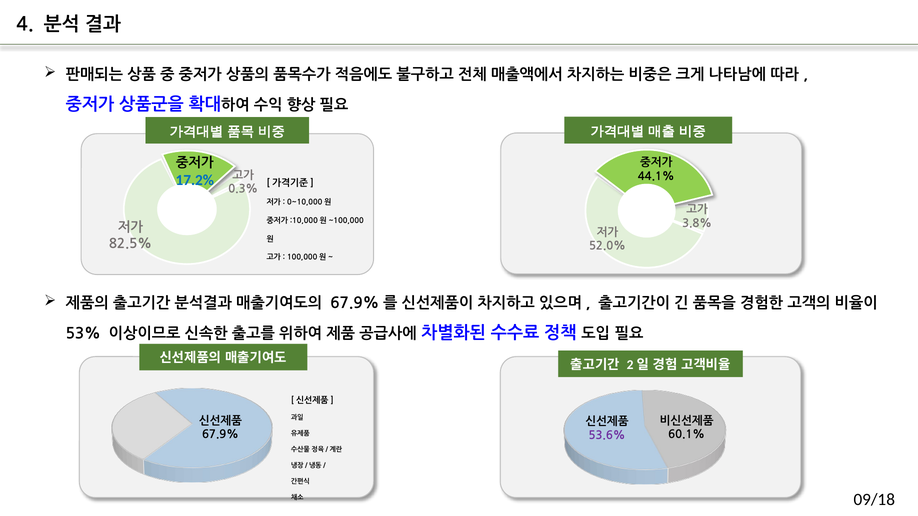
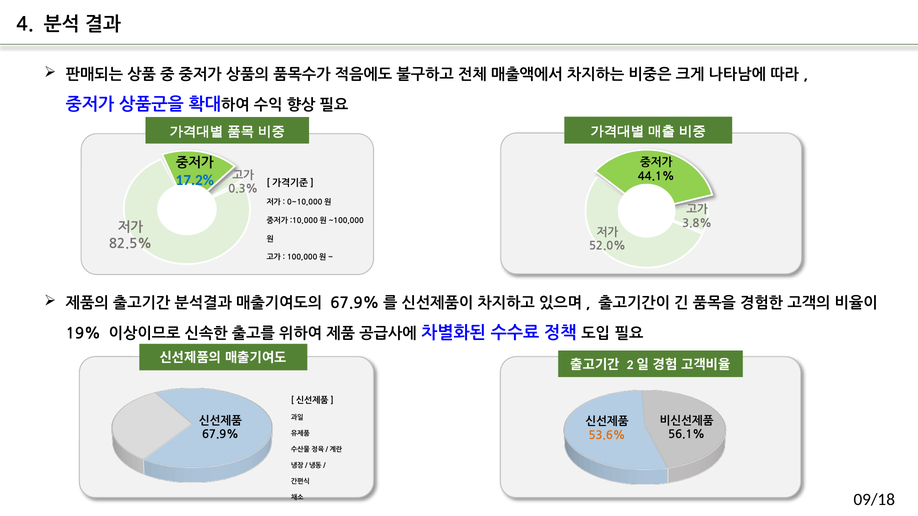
53%: 53% -> 19% (83, 334)
60.1%: 60.1% -> 56.1% (687, 435)
53.6% colour: purple -> orange (607, 436)
